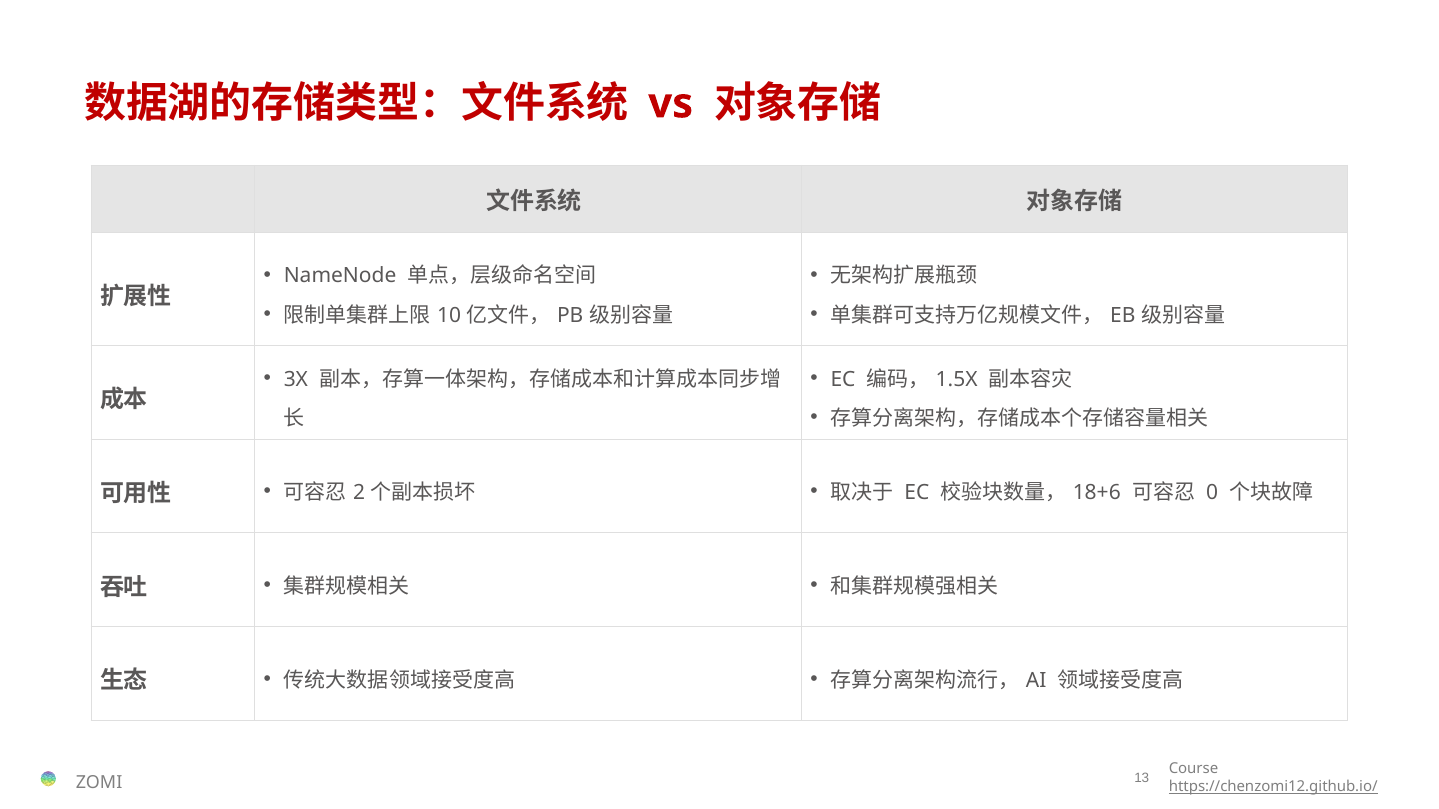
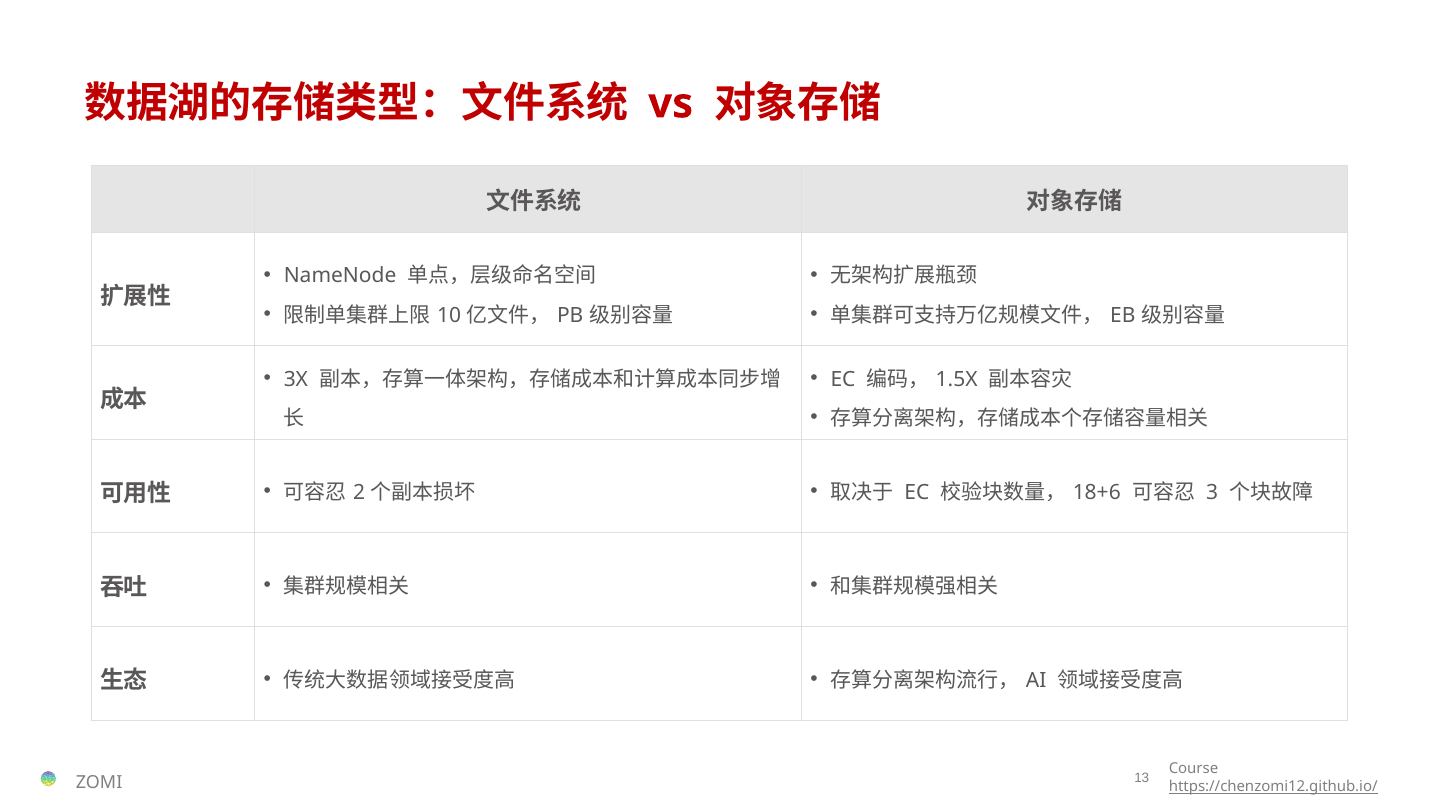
0: 0 -> 3 (1212, 493)
